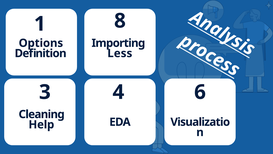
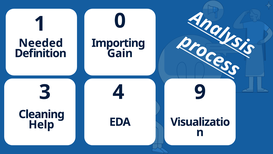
8: 8 -> 0 (120, 21)
Options: Options -> Needed (41, 43)
Less: Less -> Gain (120, 53)
6: 6 -> 9 (200, 92)
